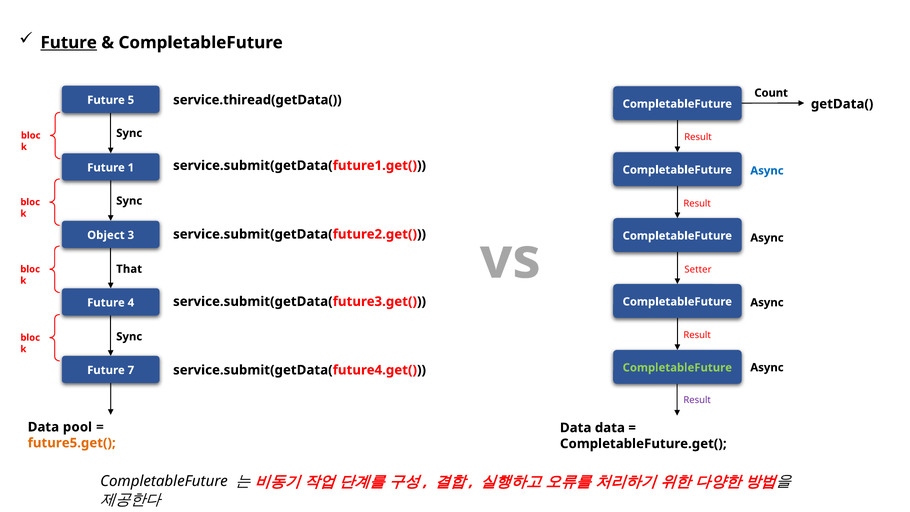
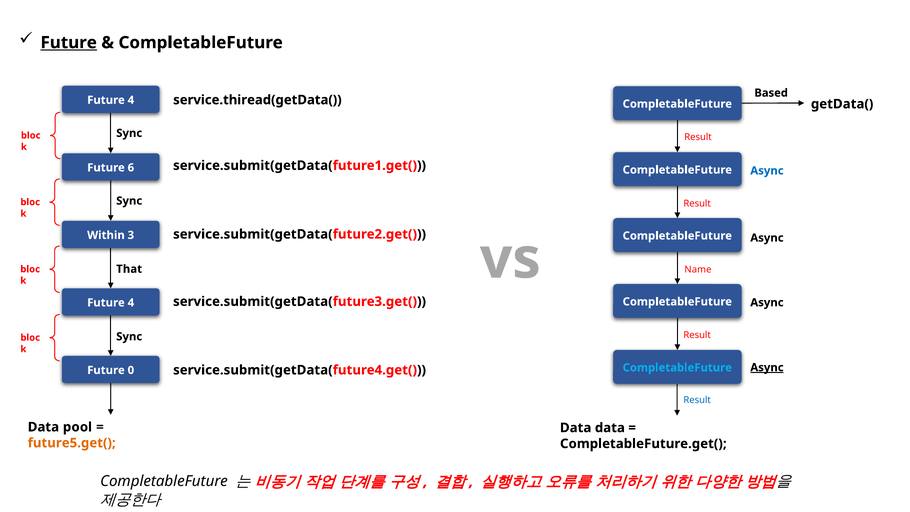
Count: Count -> Based (771, 93)
5: 5 -> 4 (131, 100)
1: 1 -> 6 (131, 168)
Object: Object -> Within (106, 235)
Setter: Setter -> Name (698, 269)
Async underline: none -> present (767, 367)
CompletableFuture colour: light green -> light blue (677, 368)
7: 7 -> 0 (131, 370)
Result colour: purple -> blue (697, 400)
